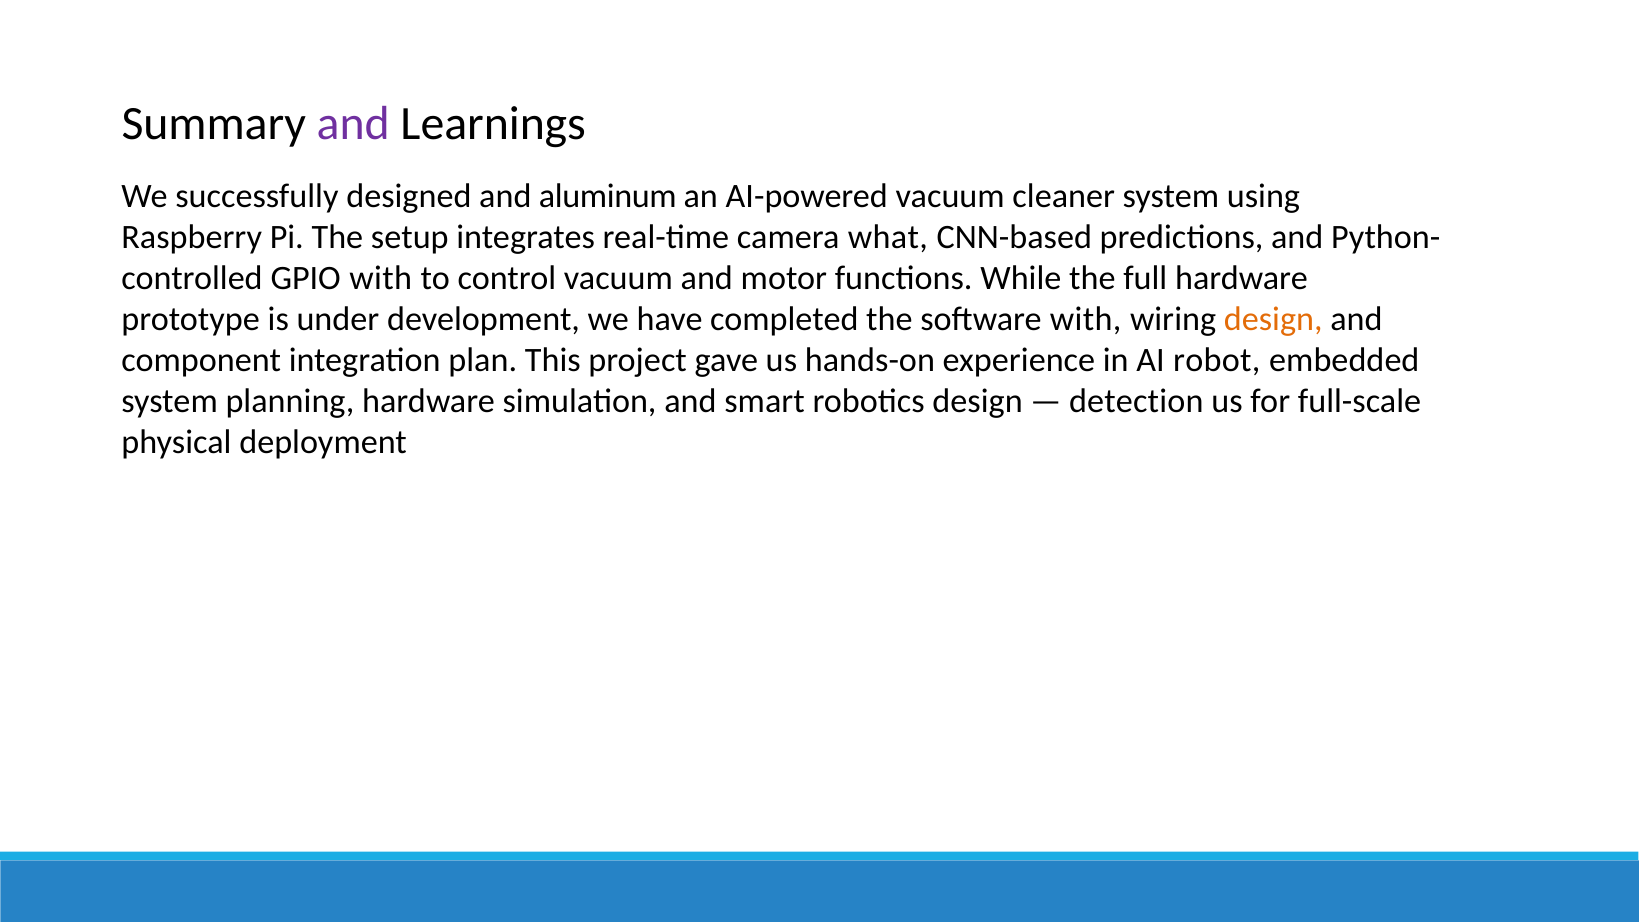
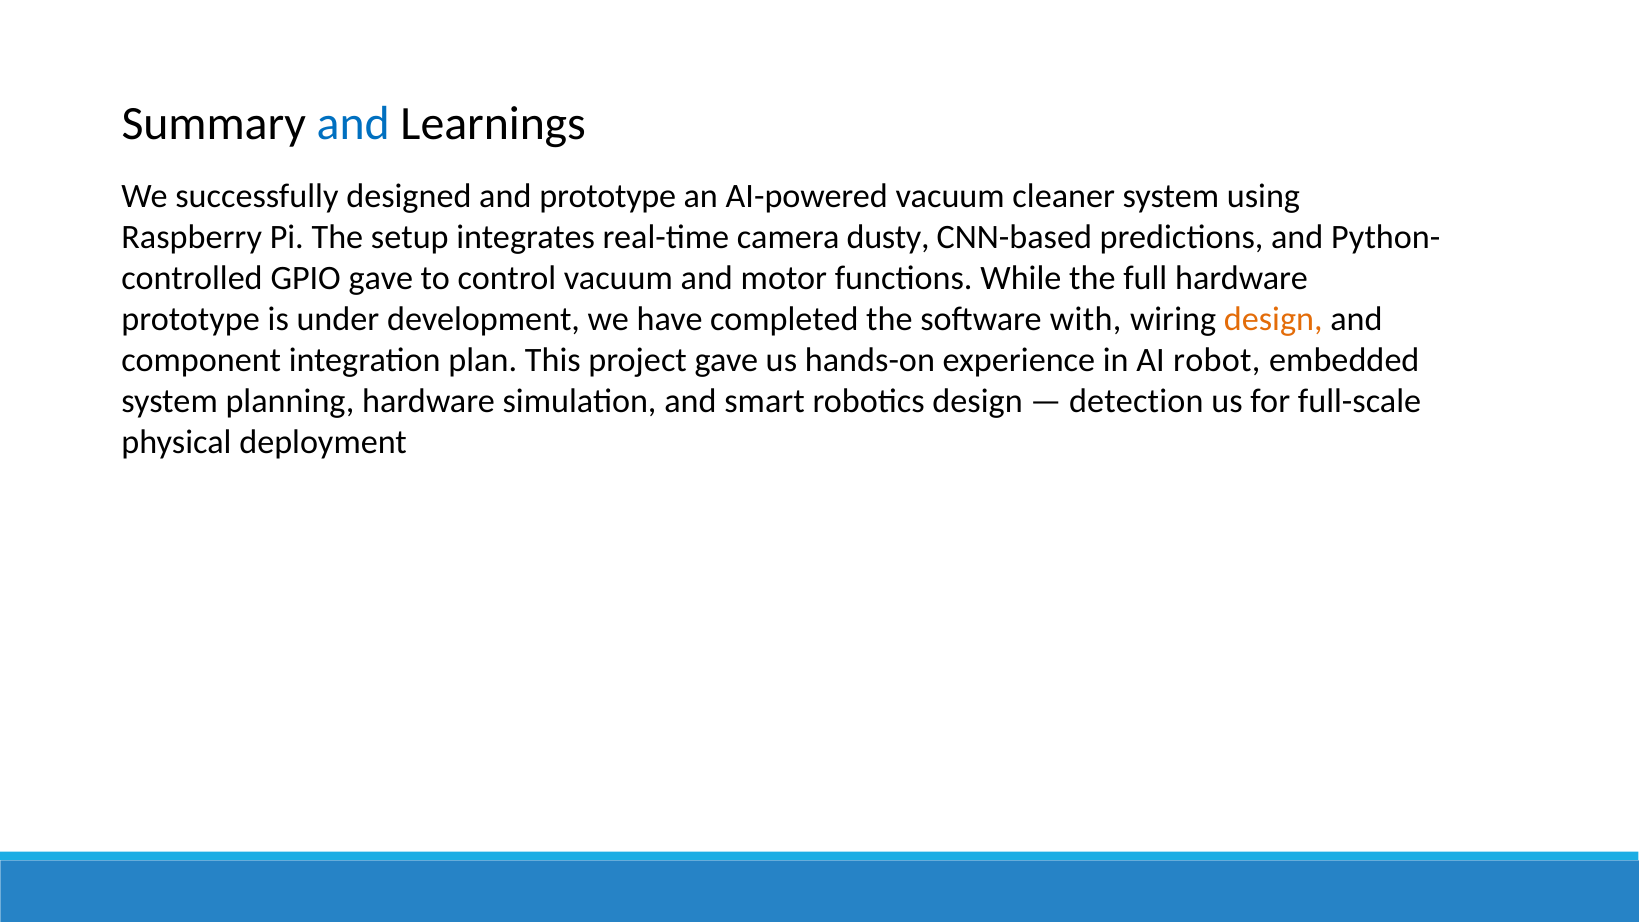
and colour: purple -> blue (353, 124)
and aluminum: aluminum -> prototype (608, 197)
what: what -> dusty (888, 238)
GPIO with: with -> gave (381, 279)
